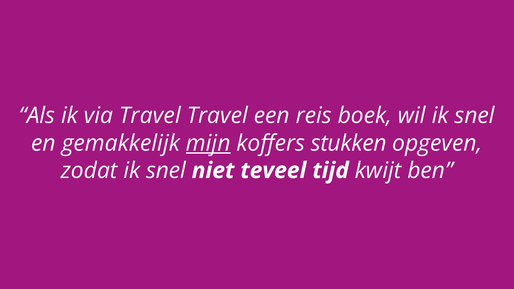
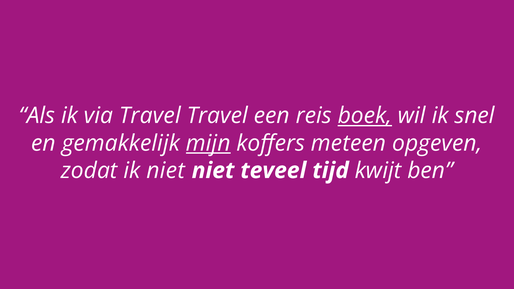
boek underline: none -> present (365, 116)
stukken: stukken -> meteen (349, 143)
zodat ik snel: snel -> niet (166, 171)
